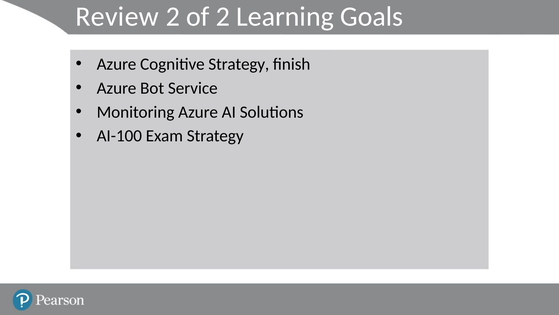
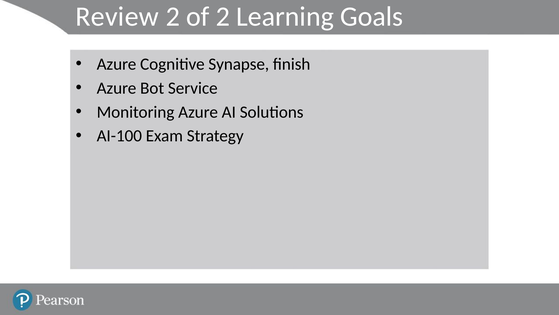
Cognitive Strategy: Strategy -> Synapse (239, 64)
